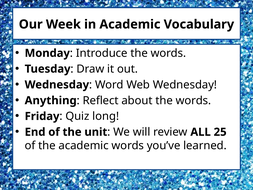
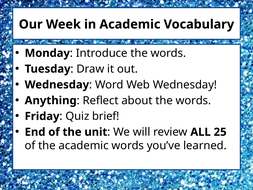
long: long -> brief (106, 116)
